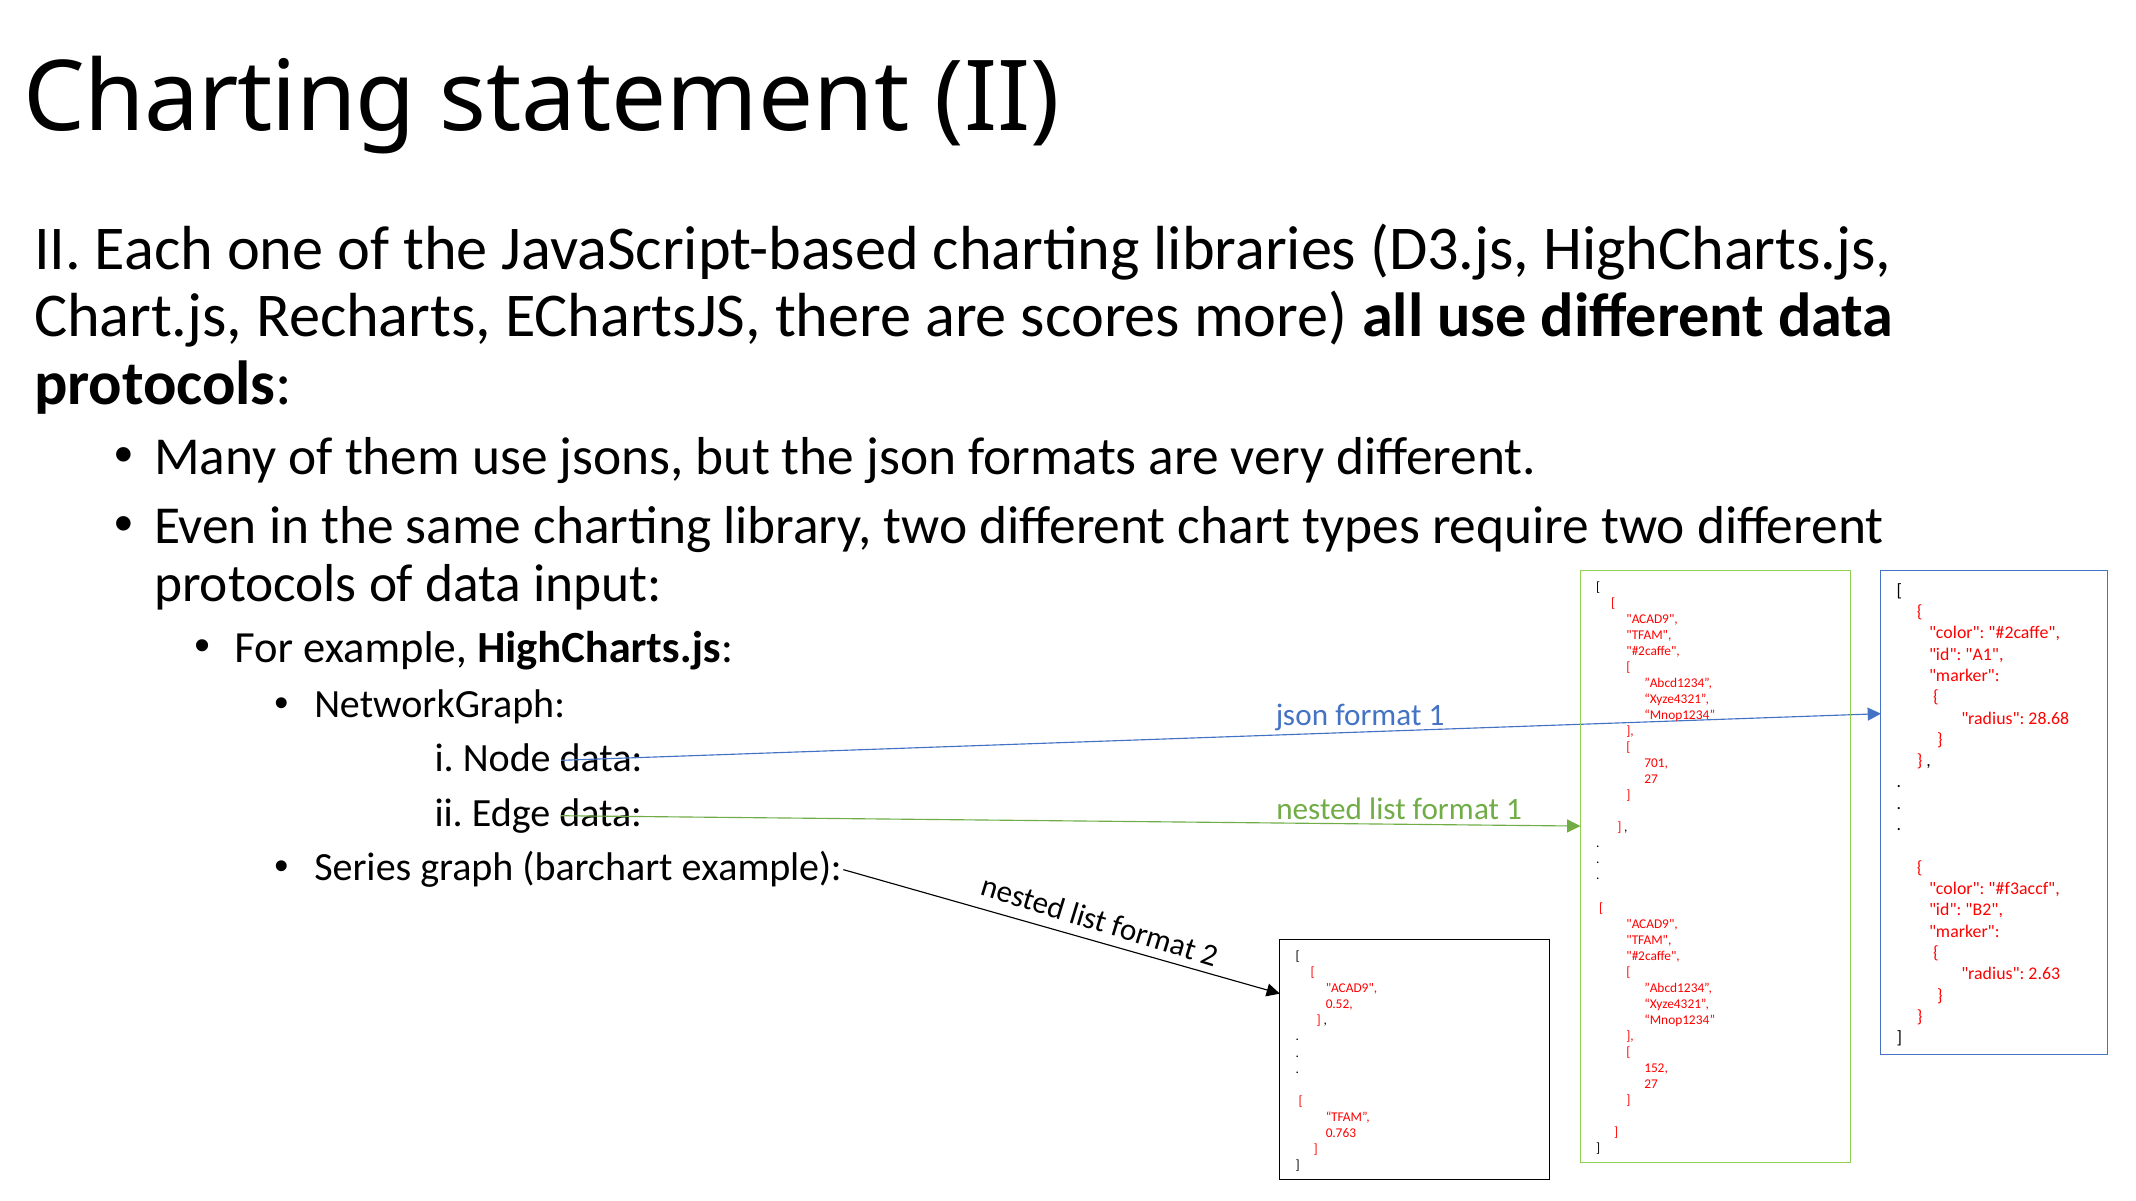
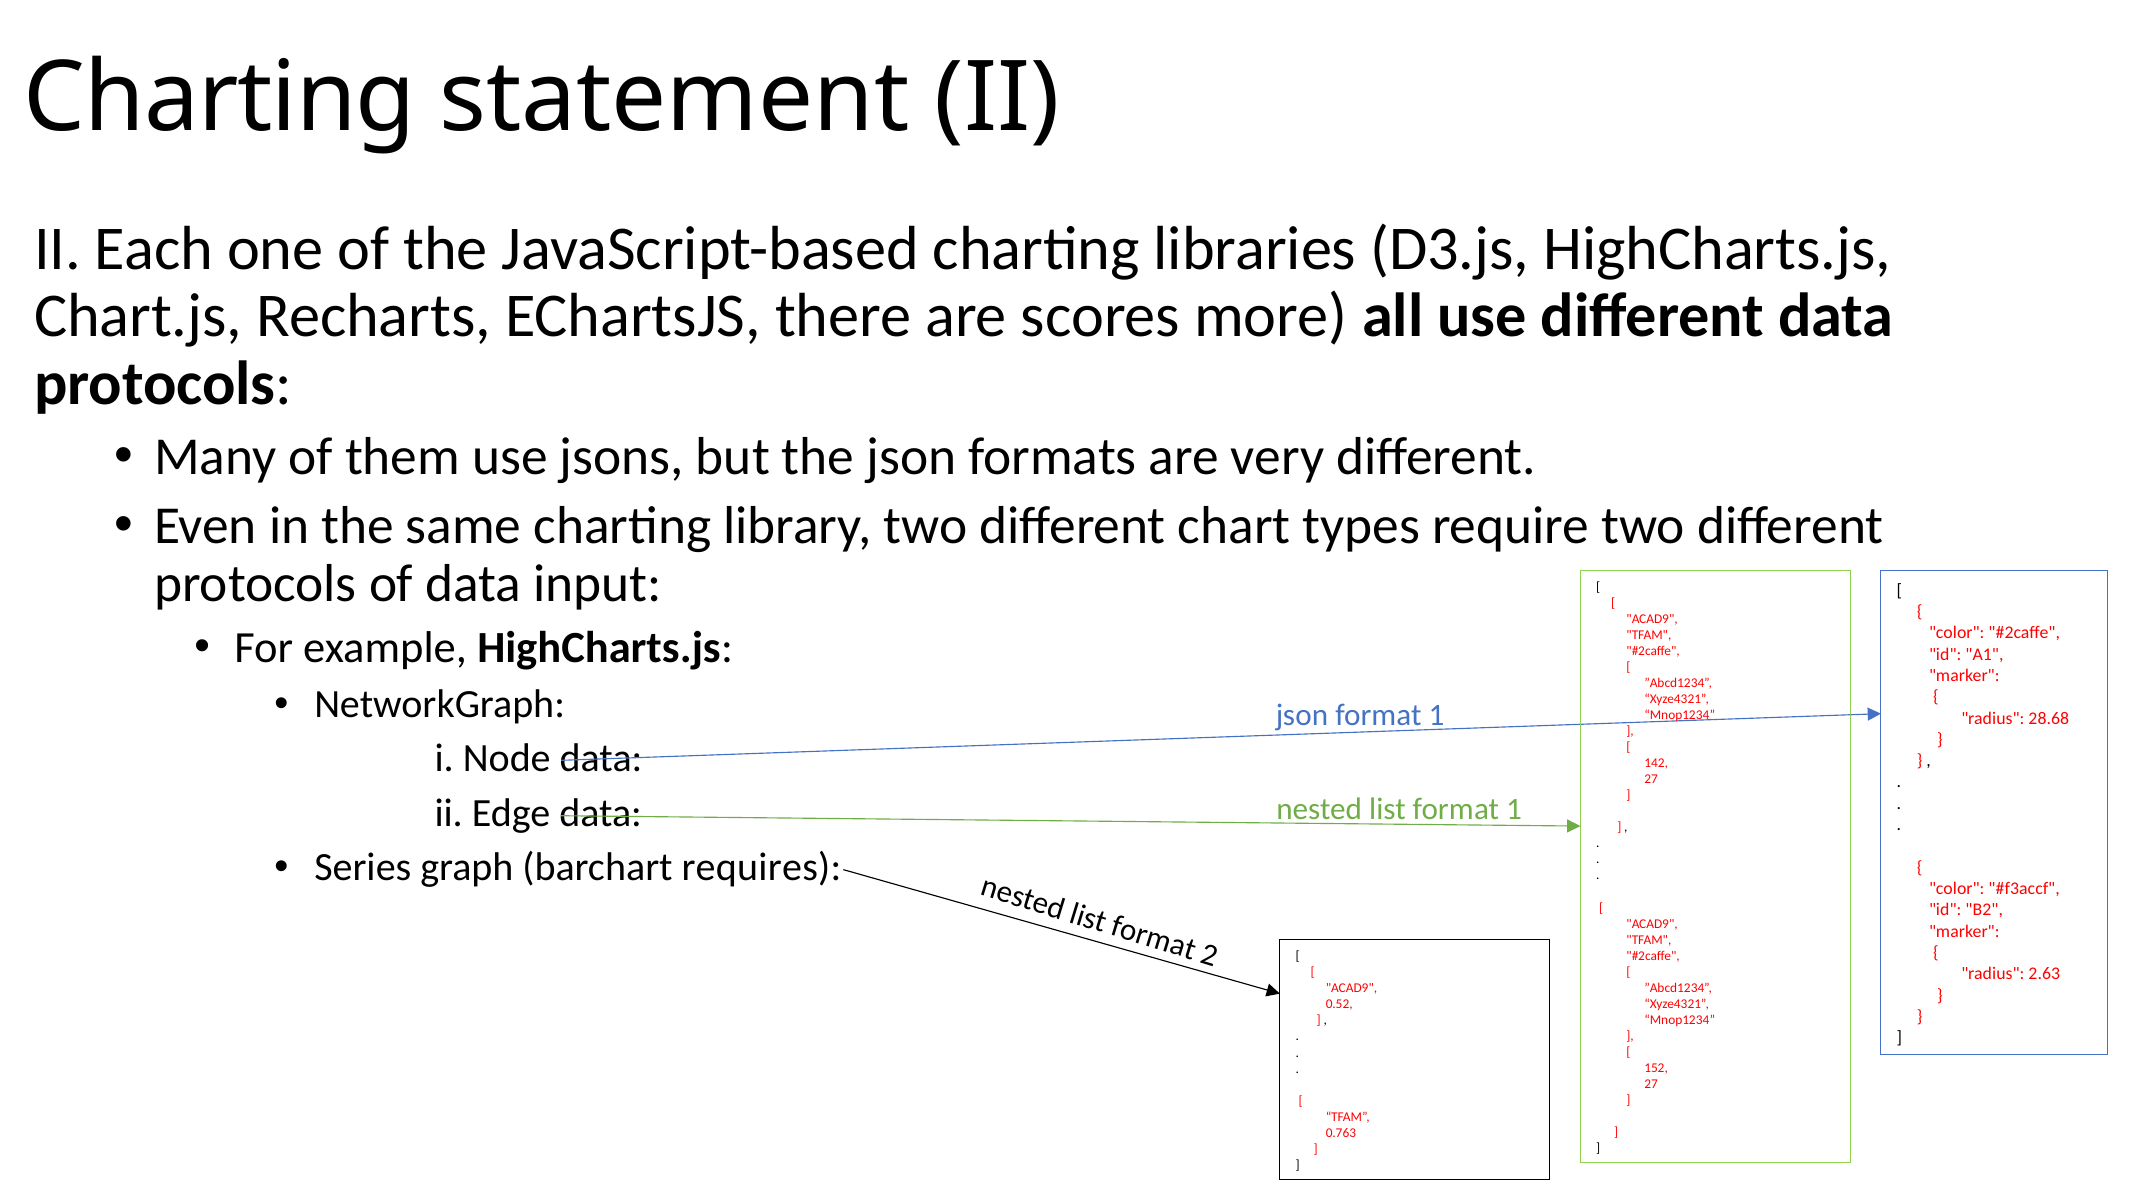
701: 701 -> 142 (1656, 764)
barchart example: example -> requires (761, 868)
